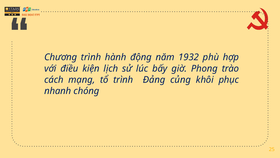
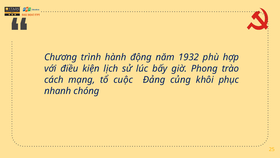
tổ trình: trình -> cuộc (123, 80)
